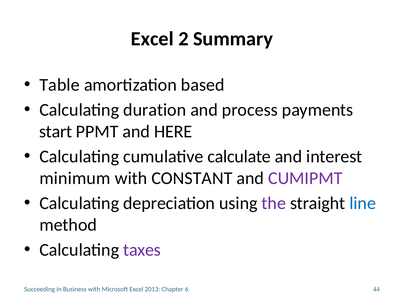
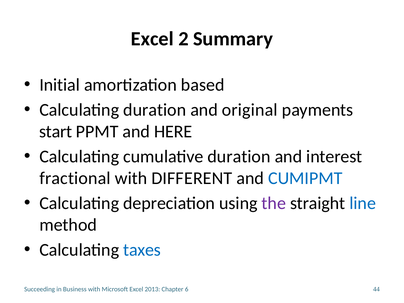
Table: Table -> Initial (60, 85)
process: process -> original (250, 110)
cumulative calculate: calculate -> duration (239, 157)
minimum: minimum -> fractional (75, 178)
CONSTANT: CONSTANT -> DIFFERENT (192, 178)
CUMIPMT colour: purple -> blue (305, 178)
taxes colour: purple -> blue (142, 250)
